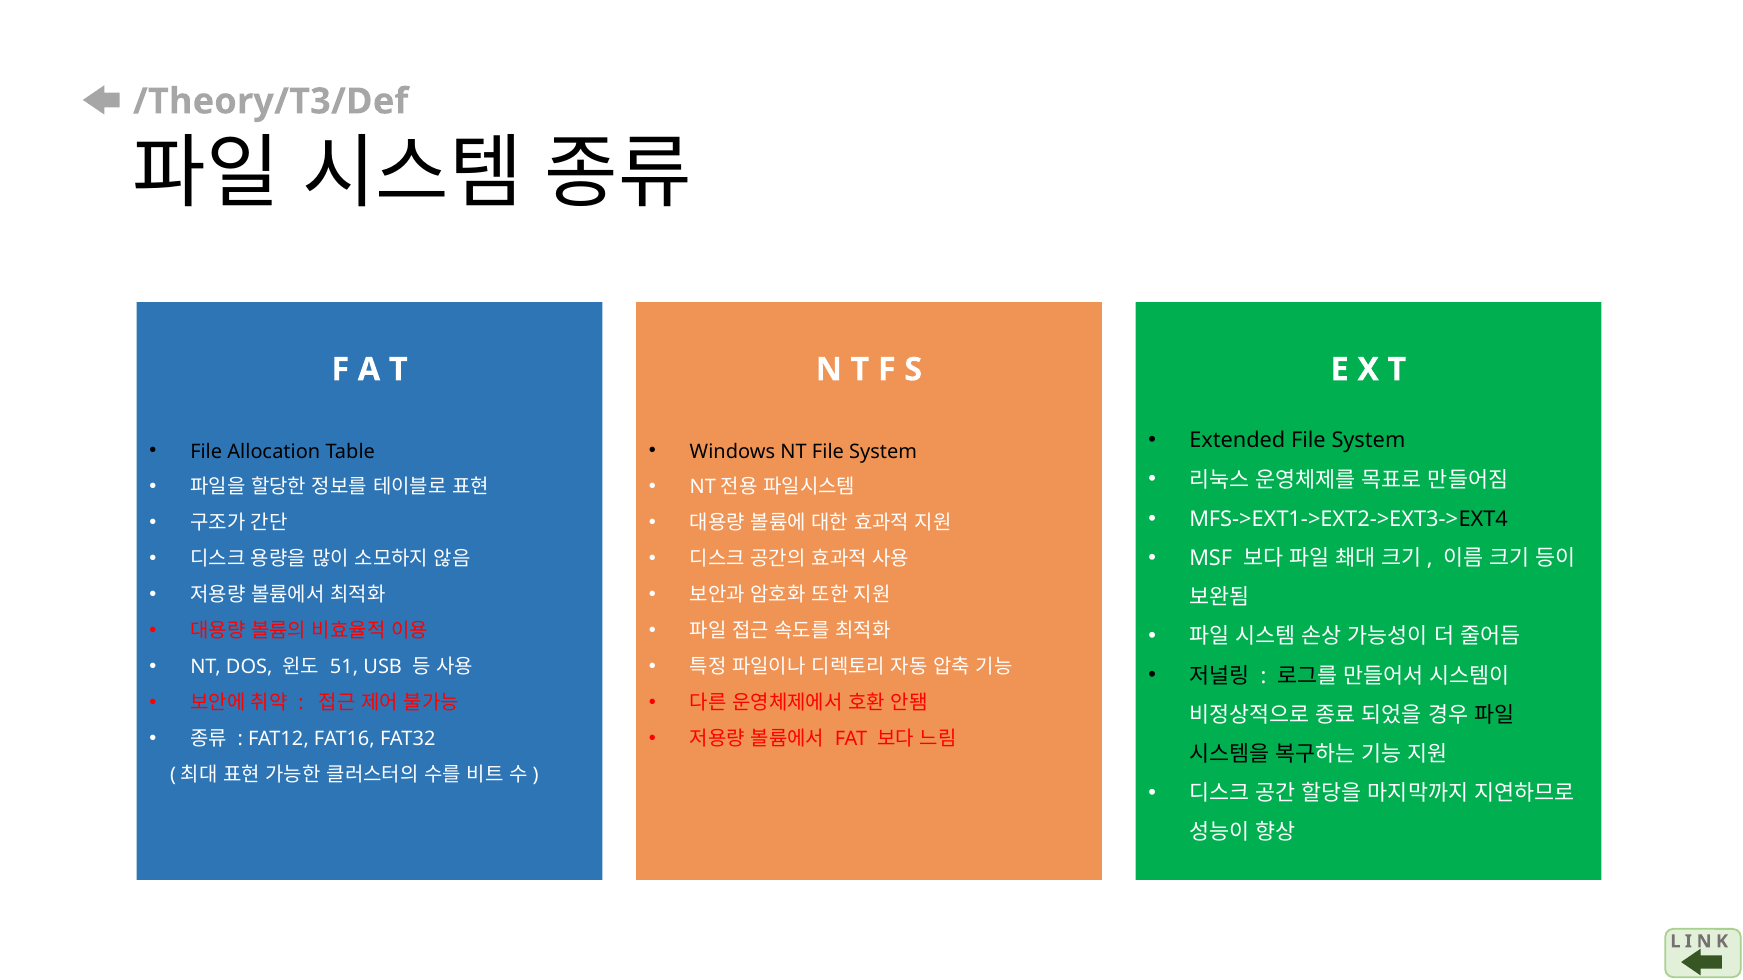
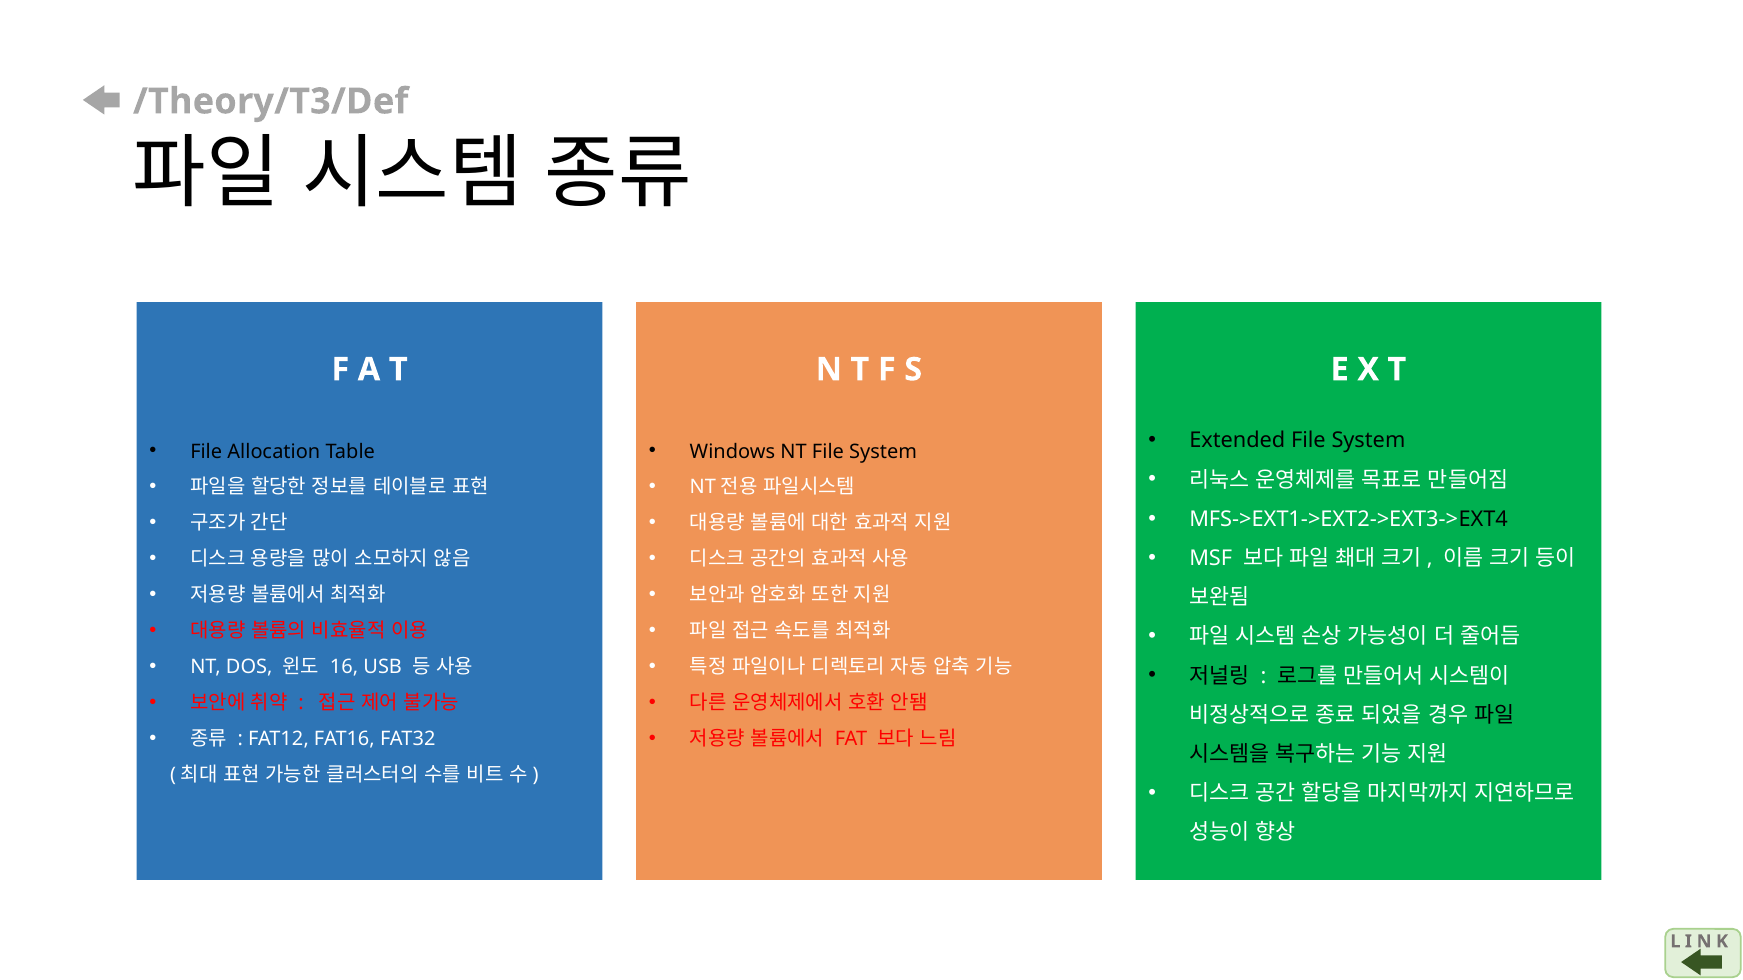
51: 51 -> 16 (344, 667)
